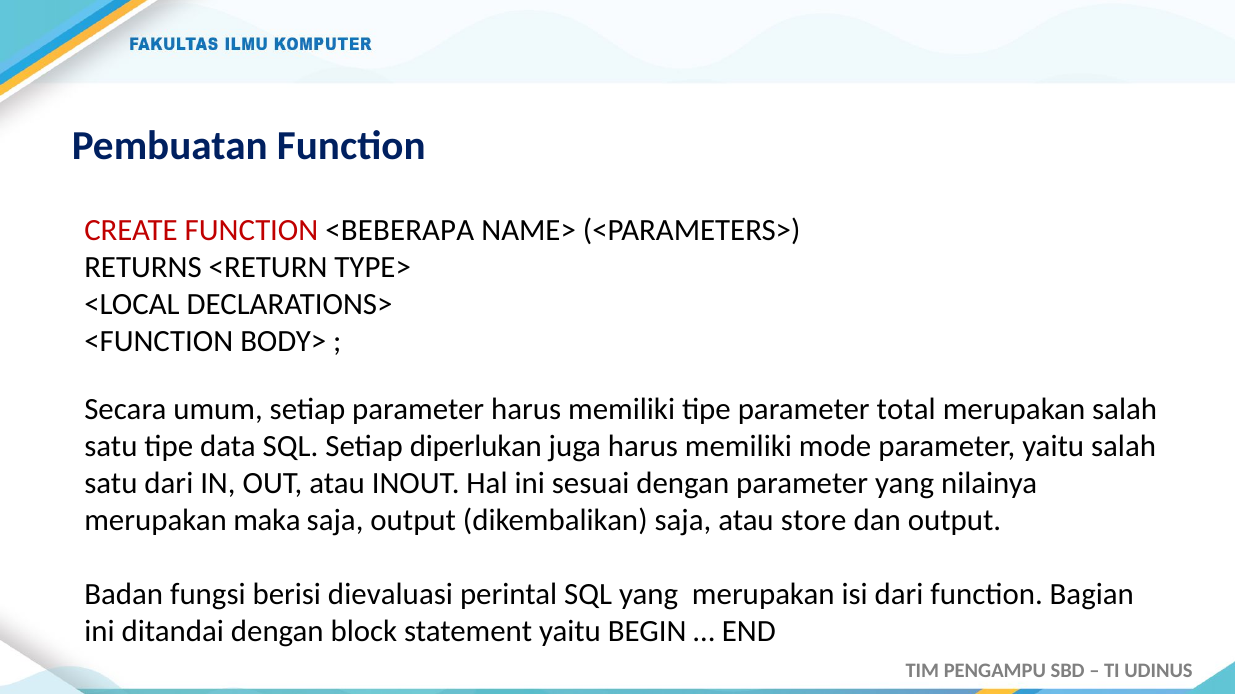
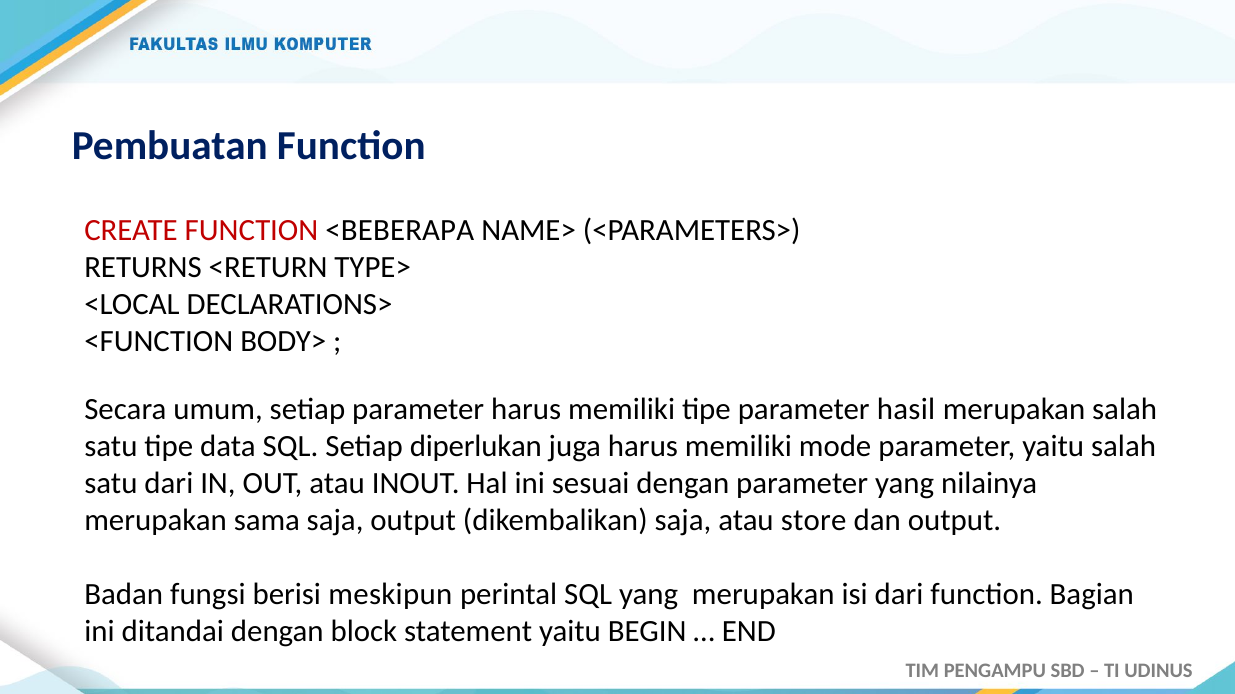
total: total -> hasil (906, 409)
maka: maka -> sama (267, 521)
dievaluasi: dievaluasi -> meskipun (390, 595)
